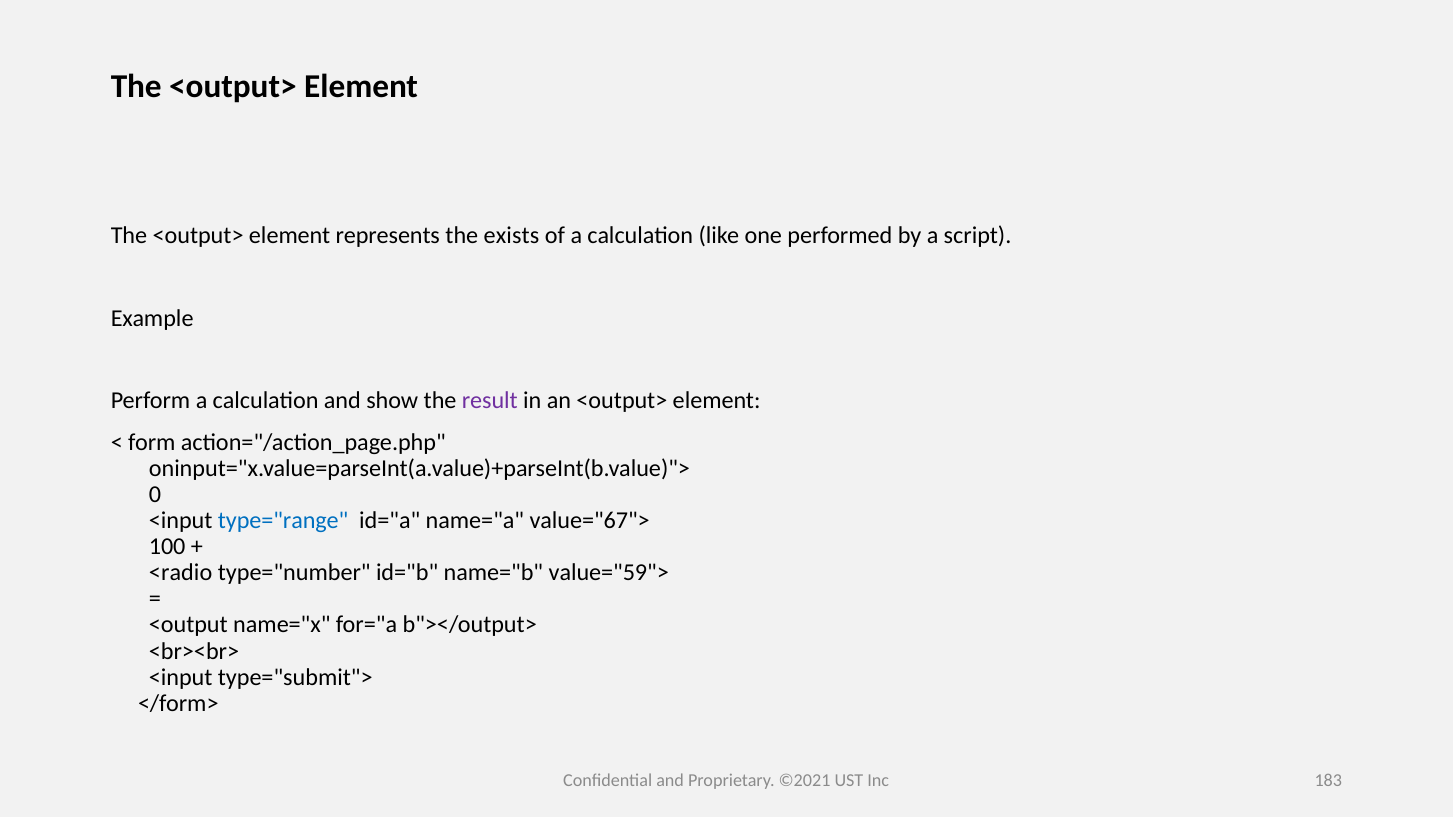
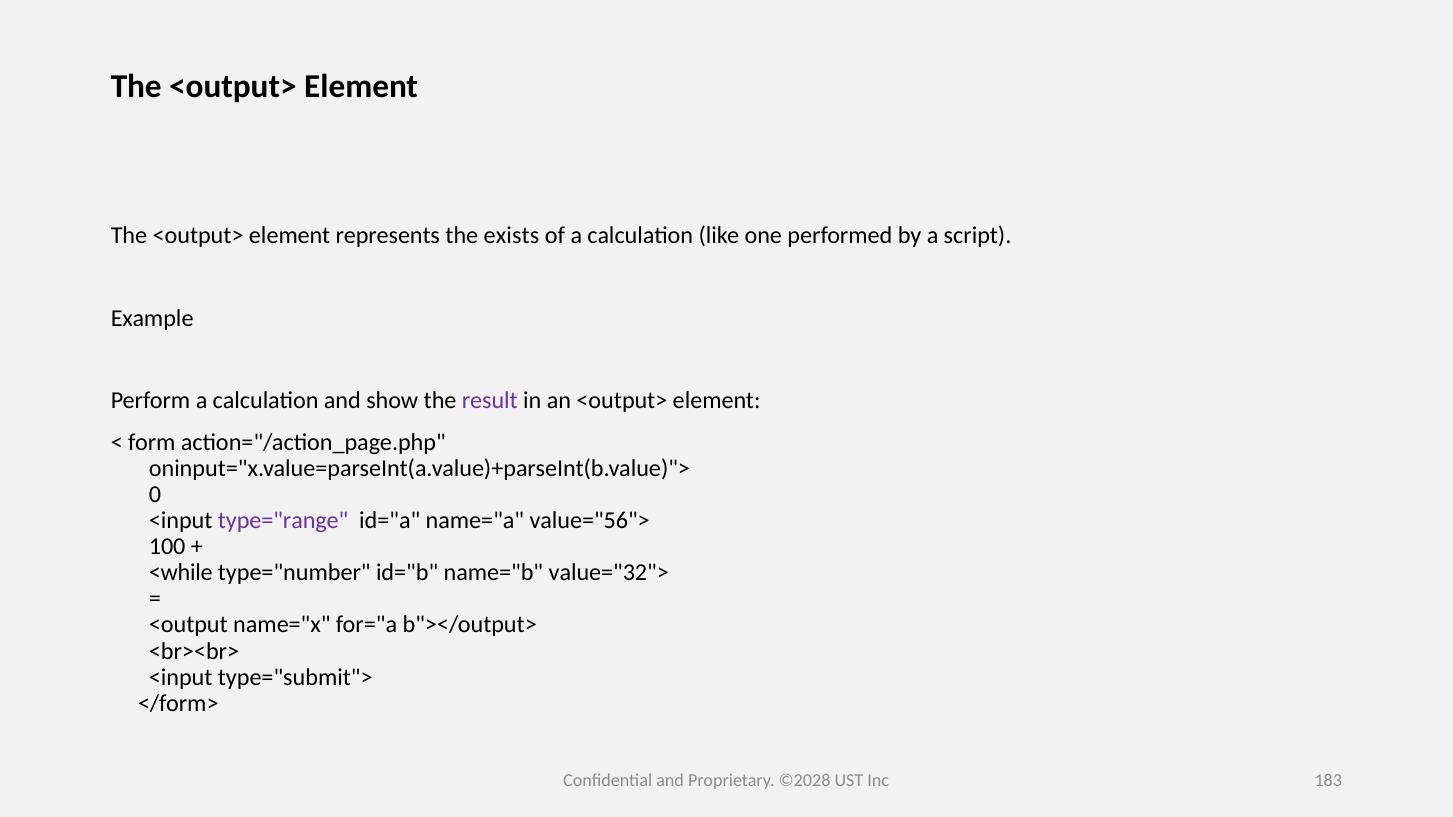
type="range colour: blue -> purple (283, 521)
value="67">: value="67"> -> value="56"> (590, 521)
<radio: <radio -> <while (181, 573)
value="59">: value="59"> -> value="32"> (609, 573)
©2021: ©2021 -> ©2028 (805, 780)
